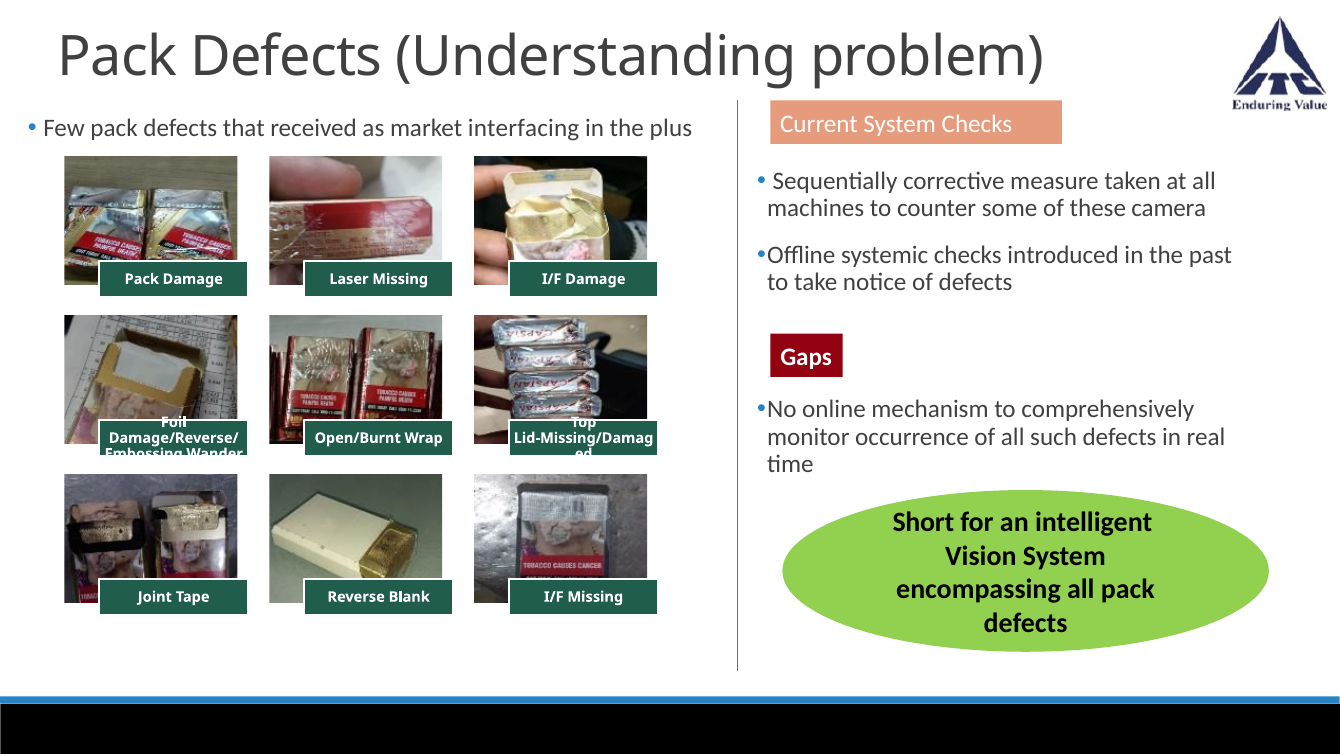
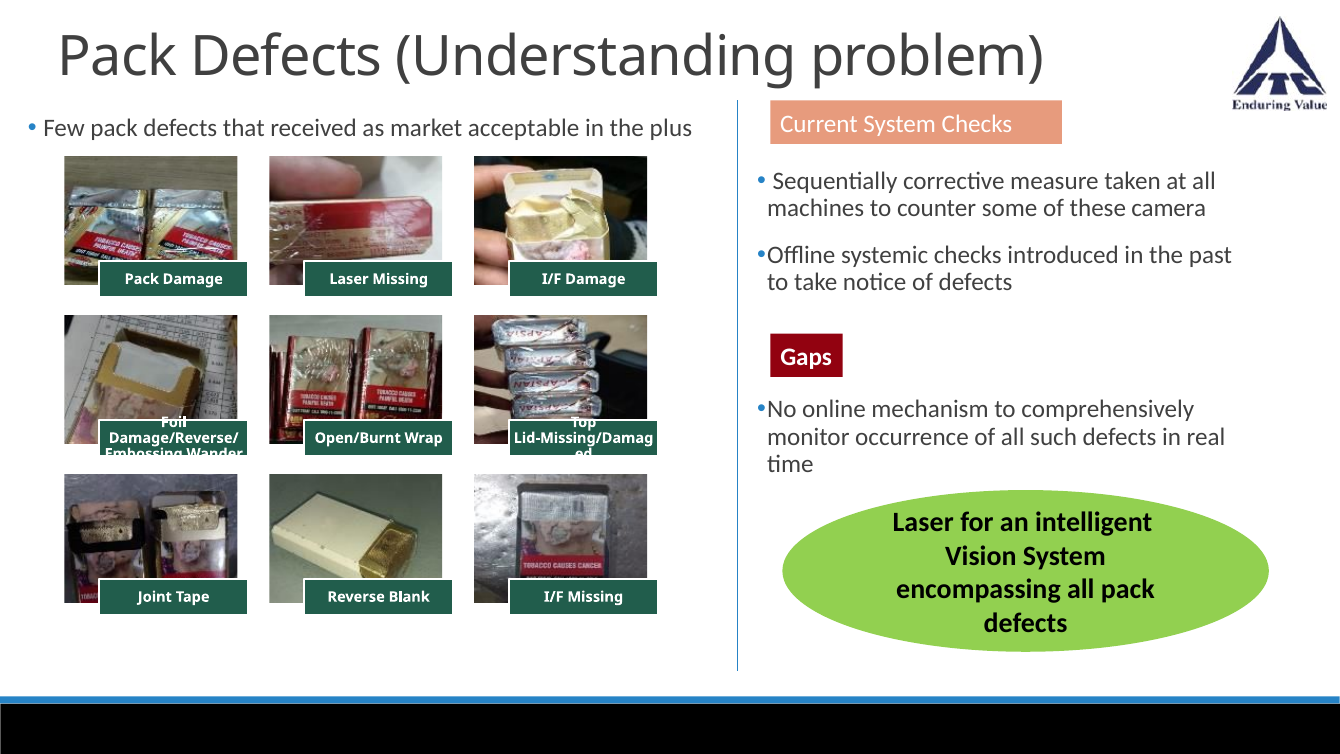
interfacing: interfacing -> acceptable (524, 128)
Short: Short -> Laser (923, 522)
